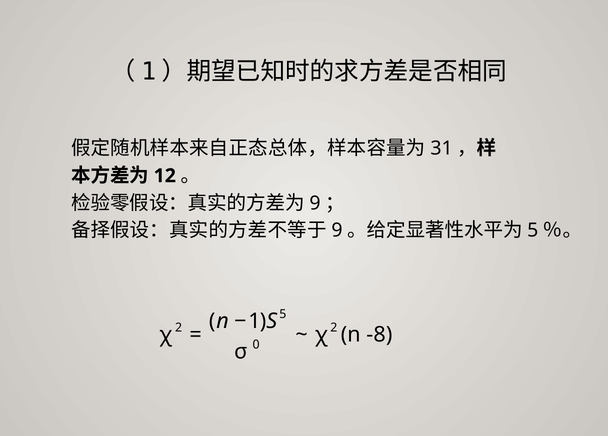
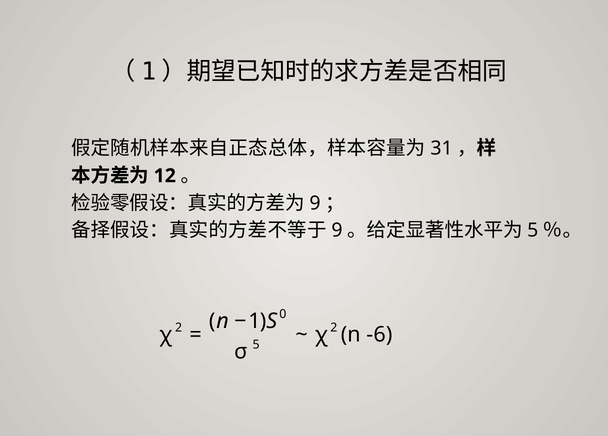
5: 5 -> 0 (283, 314)
-8: -8 -> -6 (379, 334)
0: 0 -> 5 (256, 344)
